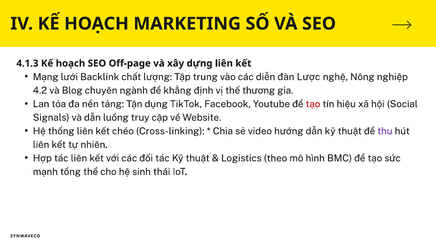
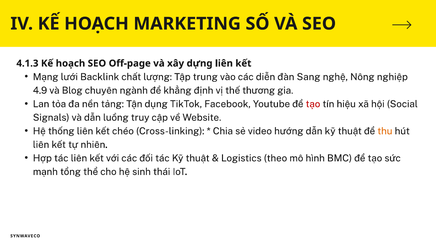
Lược: Lược -> Sang (309, 77)
4.2: 4.2 -> 4.9 (40, 91)
thu colour: purple -> orange (385, 131)
